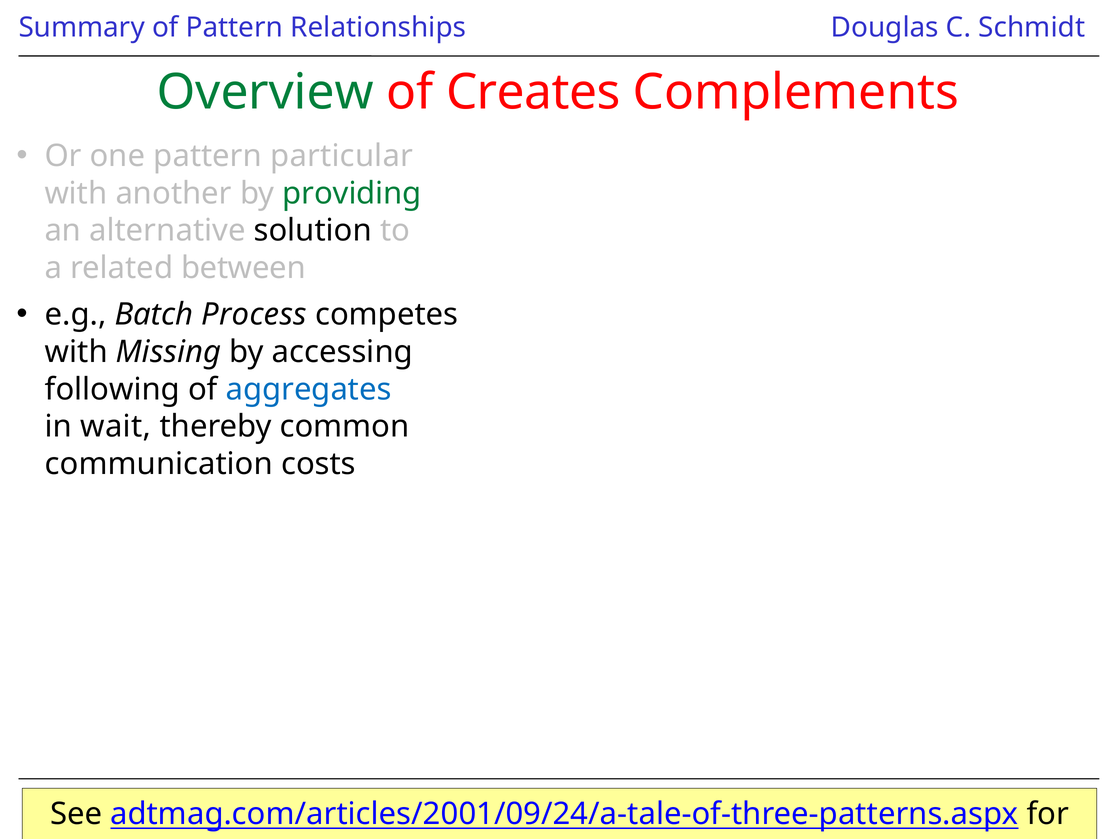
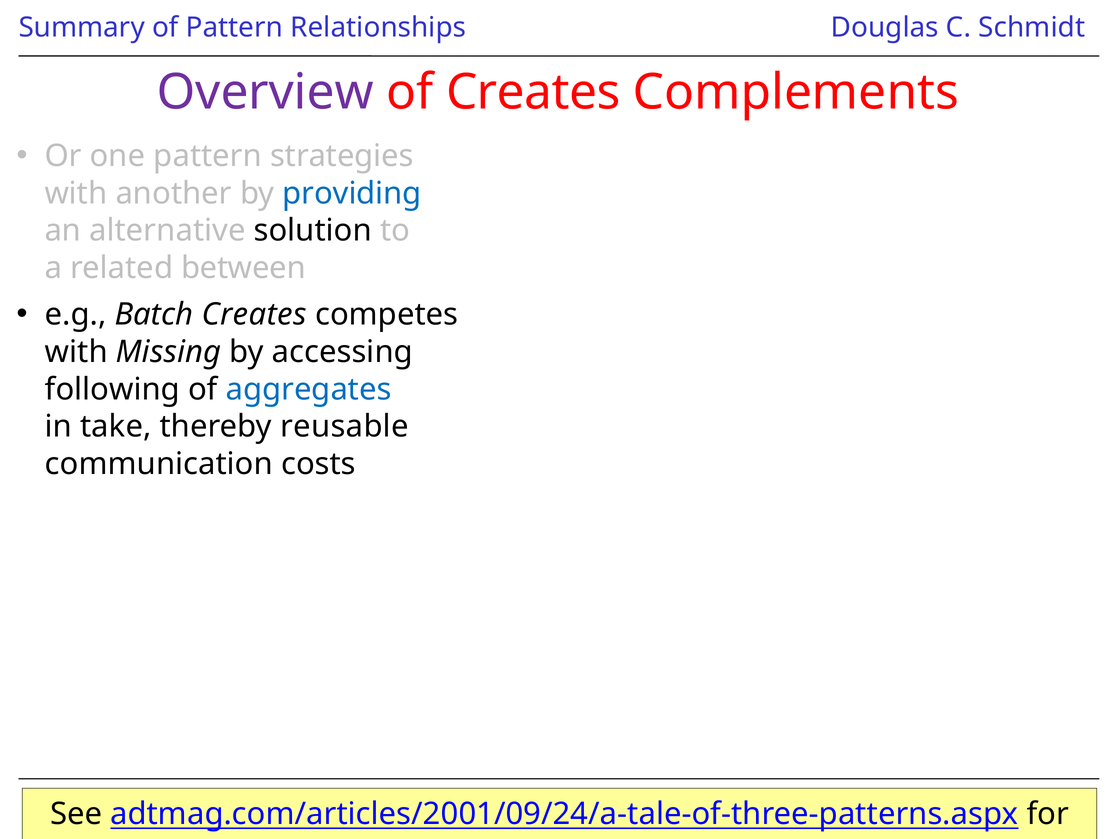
Overview colour: green -> purple (265, 92)
particular: particular -> strategies (342, 156)
providing colour: green -> blue (352, 193)
Batch Process: Process -> Creates (254, 314)
wait: wait -> take (116, 426)
common: common -> reusable (344, 426)
